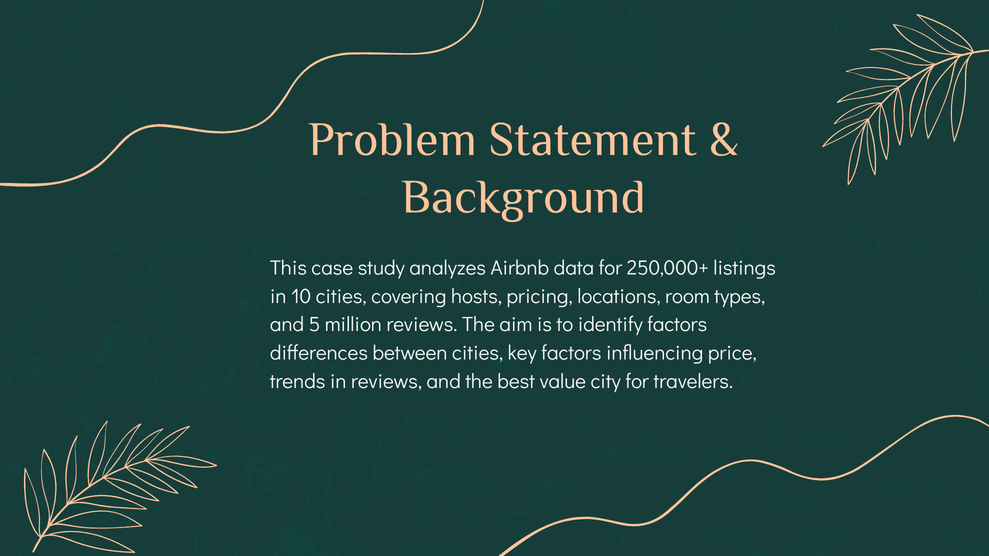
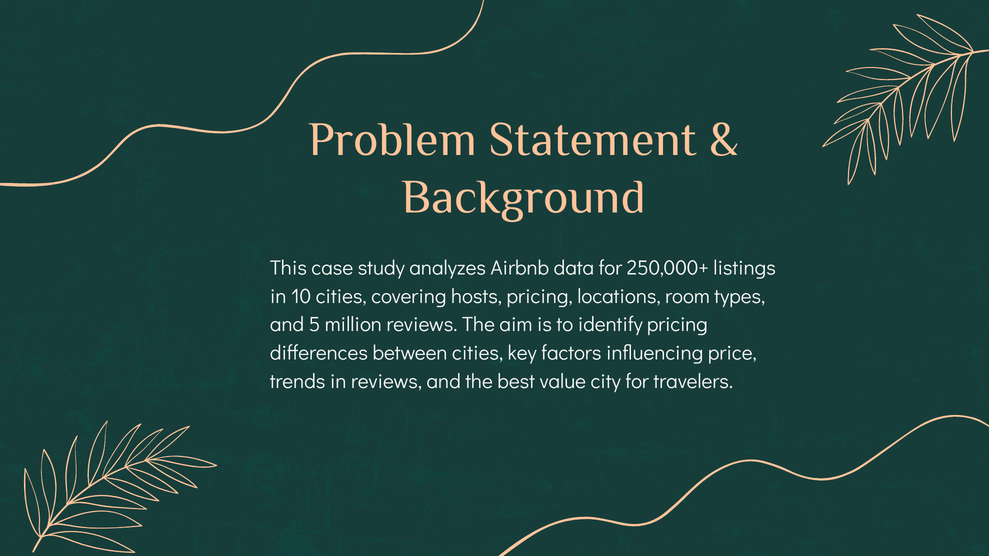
identify factors: factors -> pricing (677, 325)
